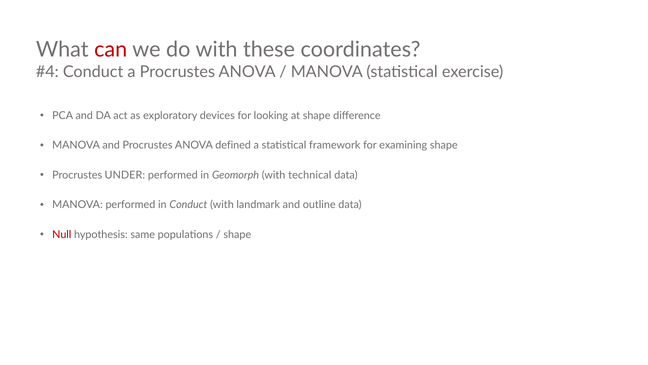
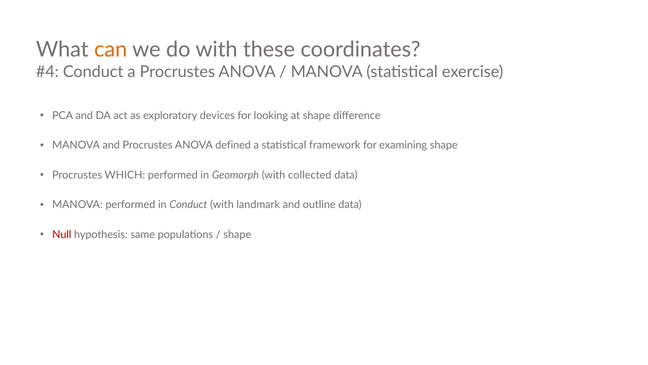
can colour: red -> orange (111, 50)
UNDER: UNDER -> WHICH (125, 175)
technical: technical -> collected (310, 175)
